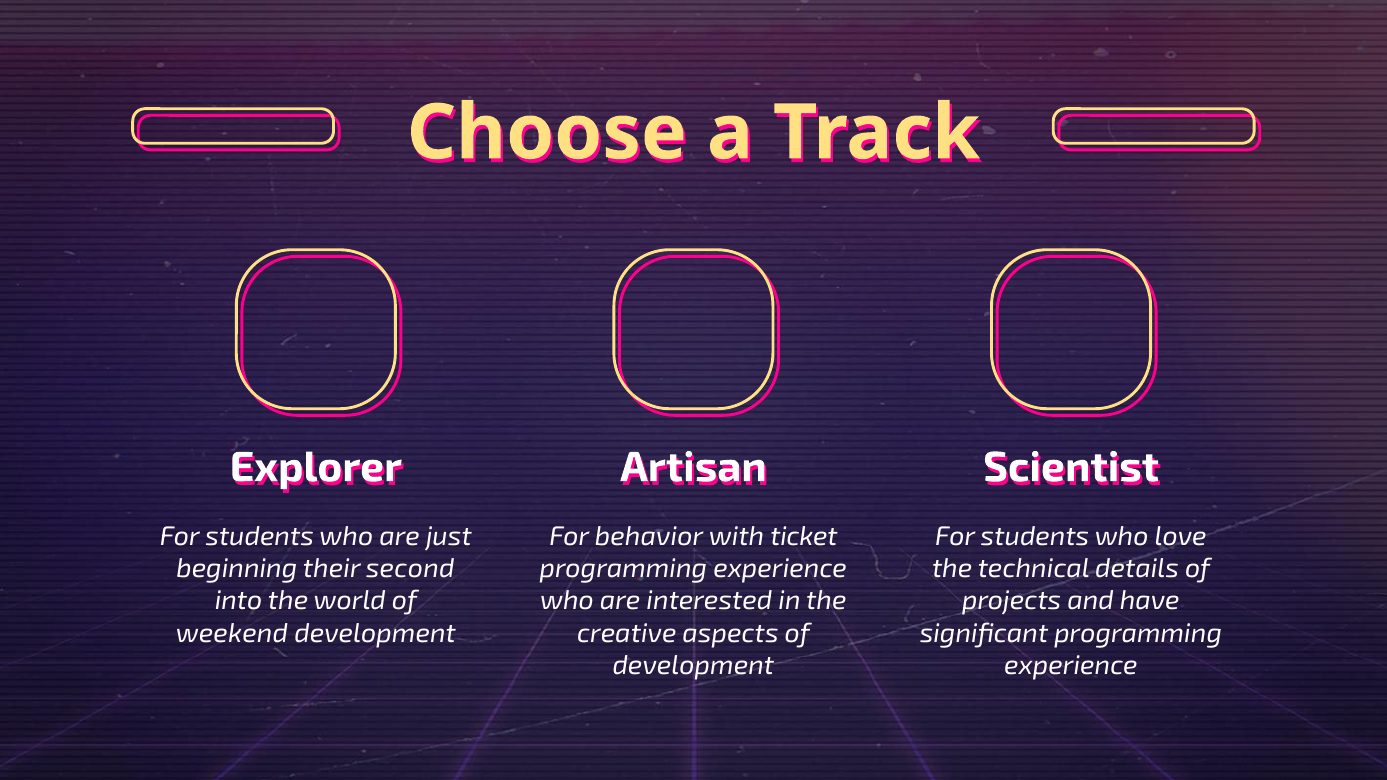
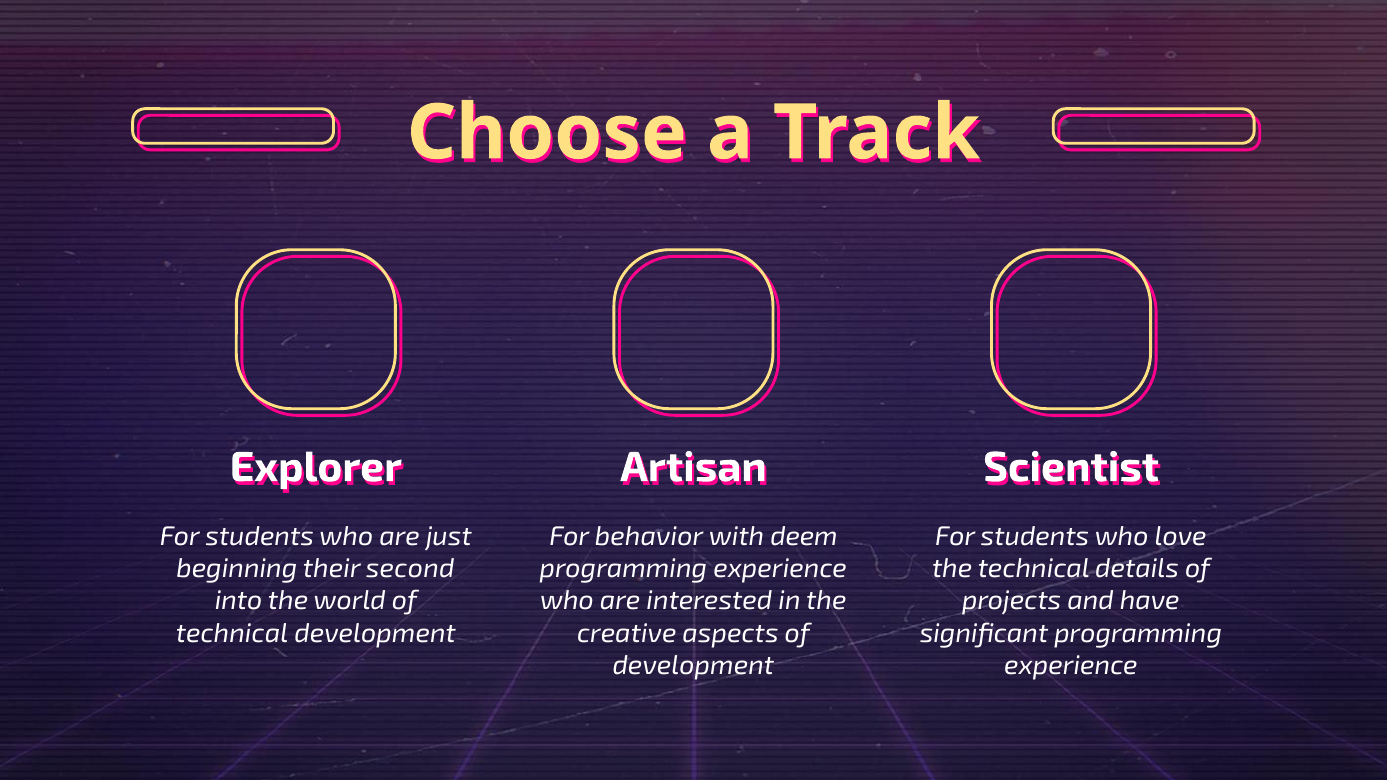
ticket: ticket -> deem (804, 536)
weekend: weekend -> technical (232, 633)
